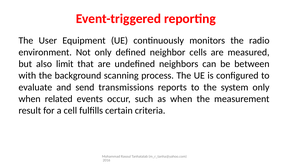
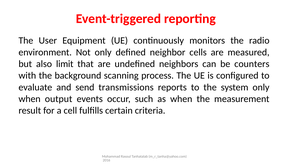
between: between -> counters (252, 64)
related: related -> output (59, 99)
